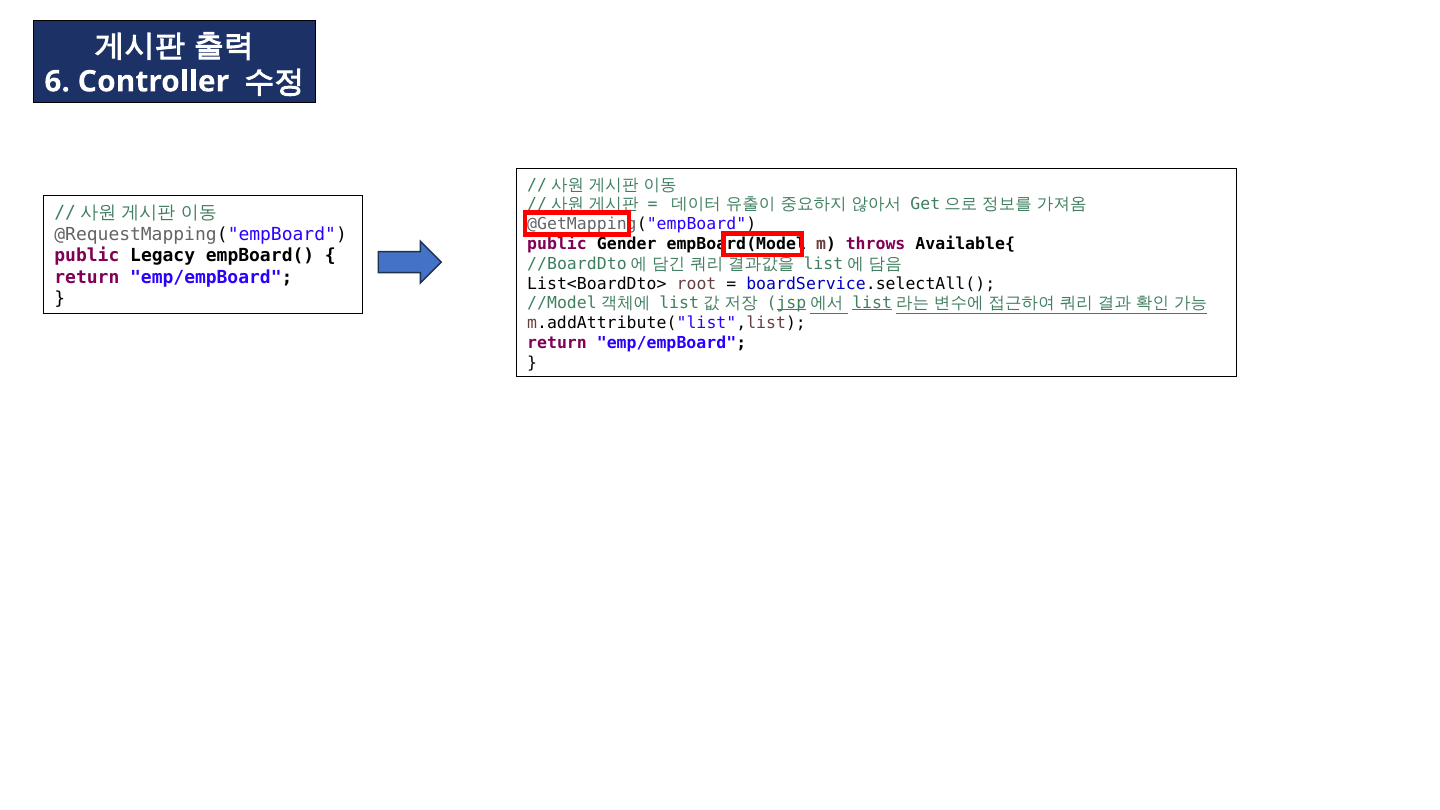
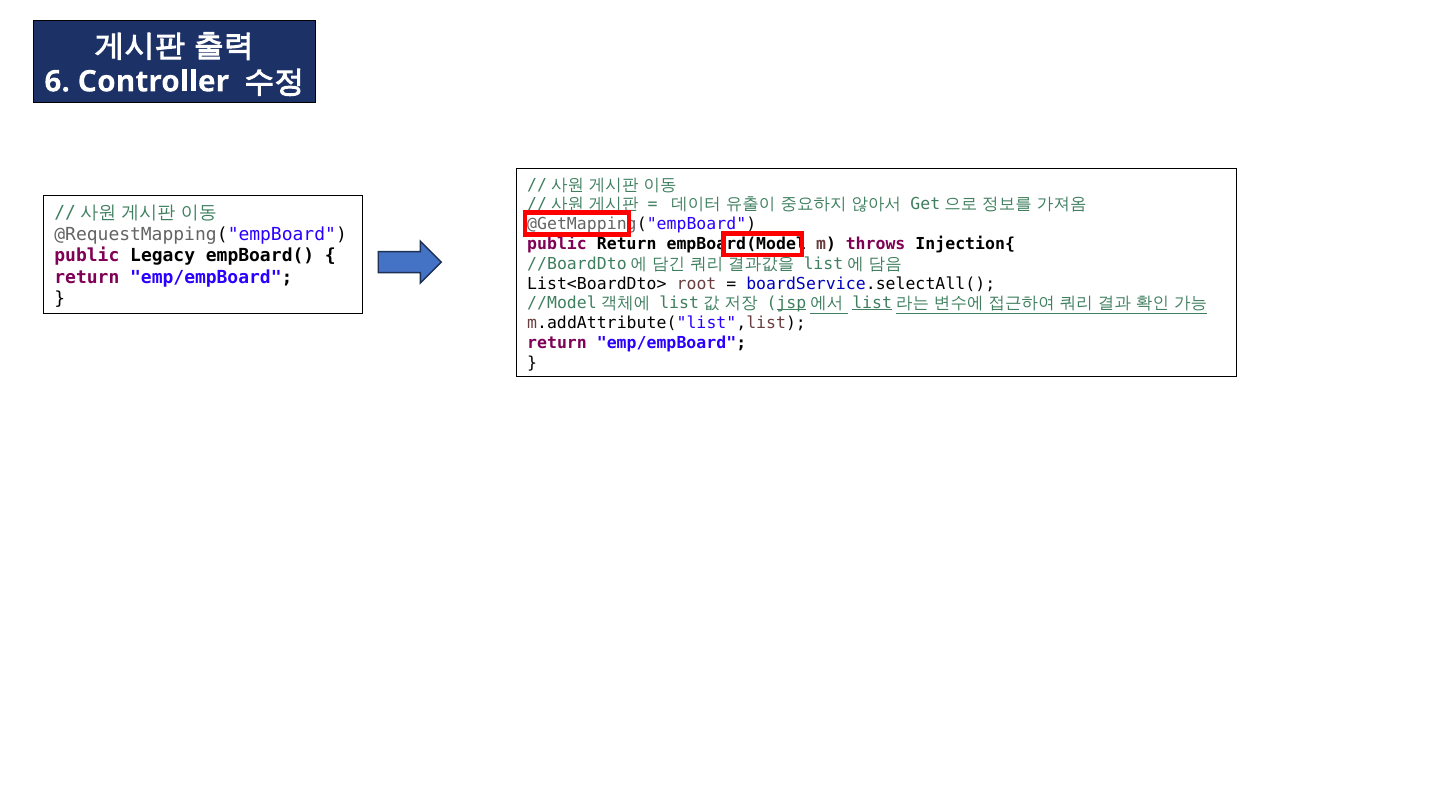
public Gender: Gender -> Return (627, 244)
Available{: Available{ -> Injection{ (965, 244)
